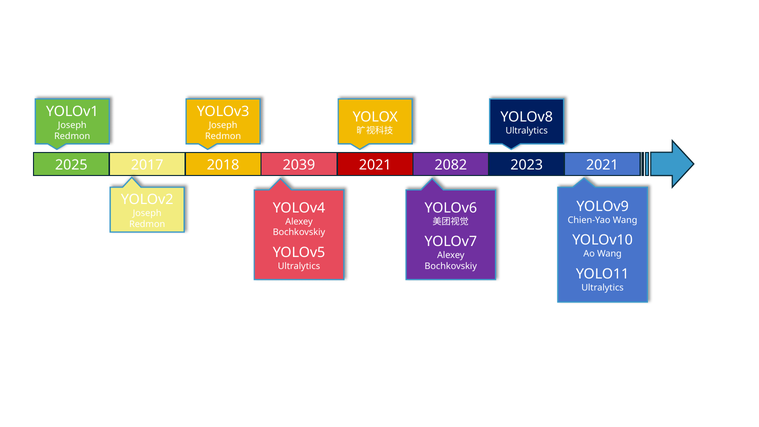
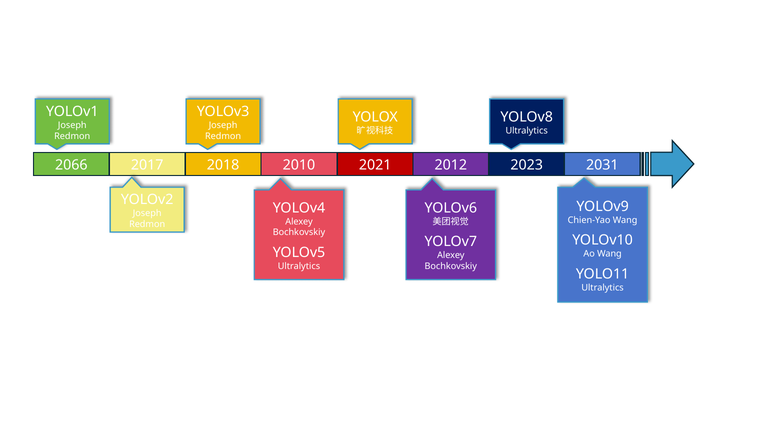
2025: 2025 -> 2066 (71, 165)
2039: 2039 -> 2010 (299, 165)
2082: 2082 -> 2012 (451, 165)
2023 2021: 2021 -> 2031 (602, 165)
